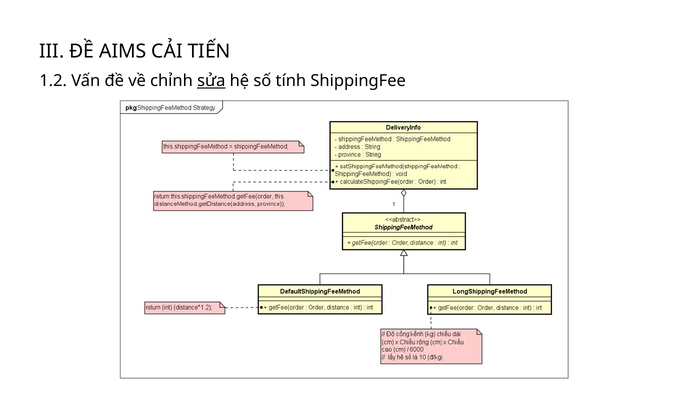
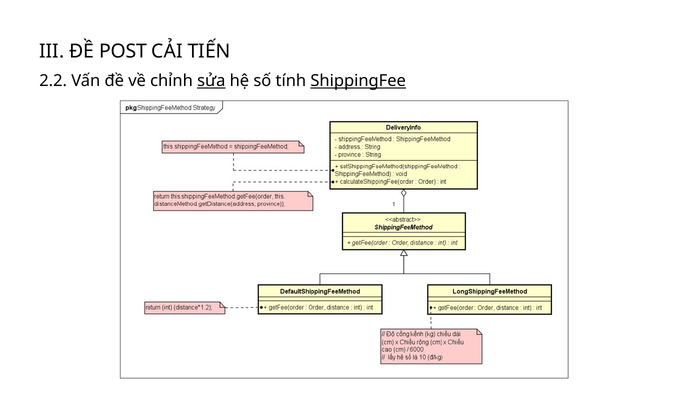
AIMS: AIMS -> POST (123, 51)
1.2: 1.2 -> 2.2 (53, 81)
ShippingFee underline: none -> present (358, 81)
